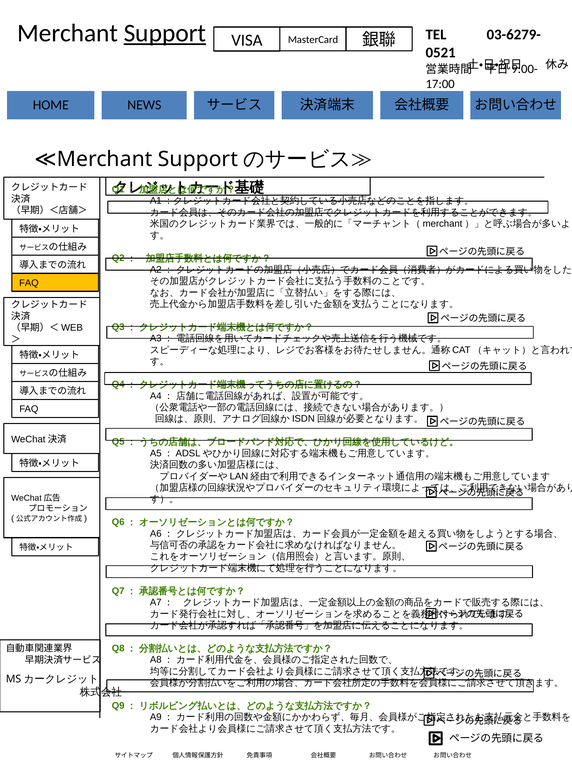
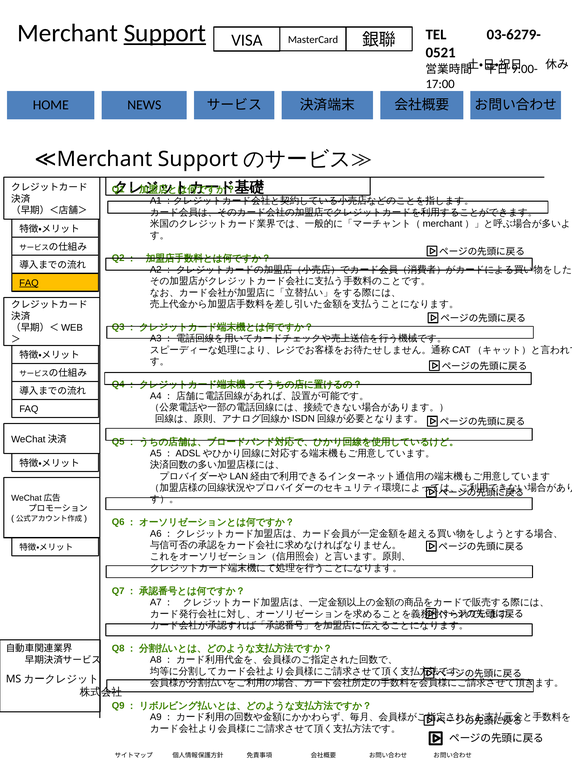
FAQ underline: none -> present (29, 283)
